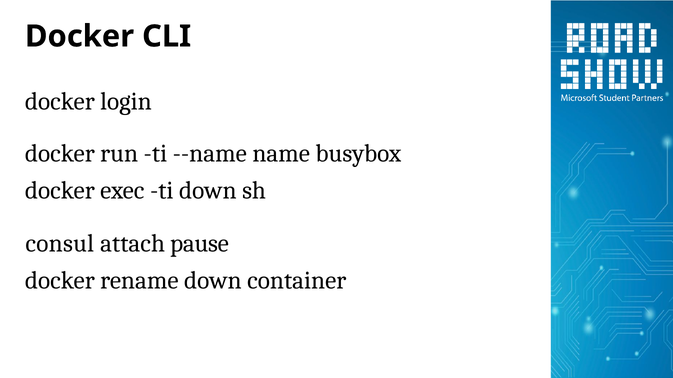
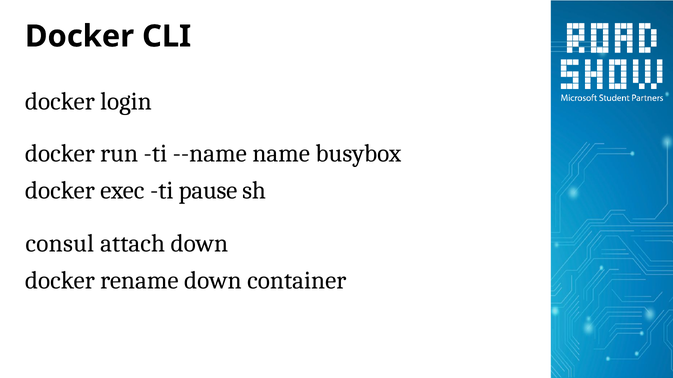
ti down: down -> pause (208, 191)
attach pause: pause -> down (199, 244)
